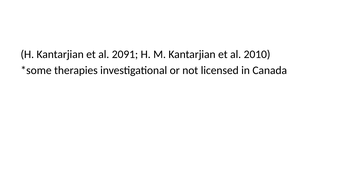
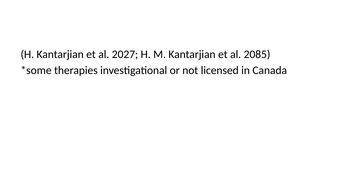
2091: 2091 -> 2027 (125, 54)
2010: 2010 -> 2085 (257, 54)
